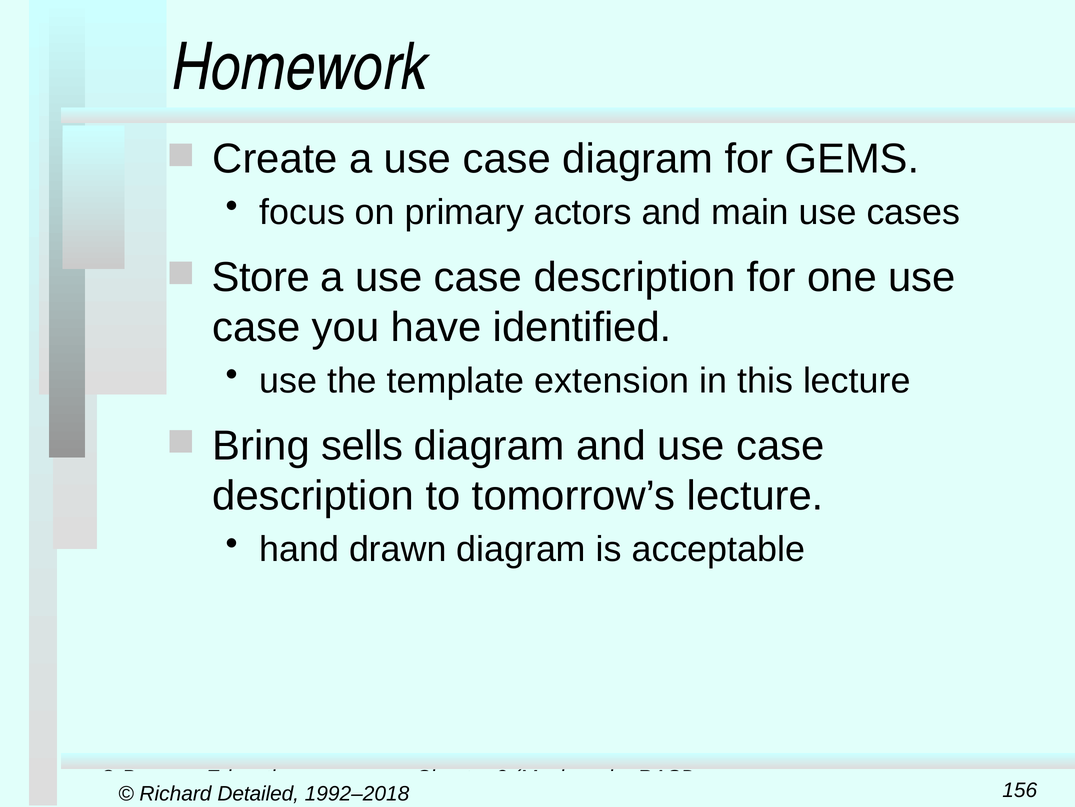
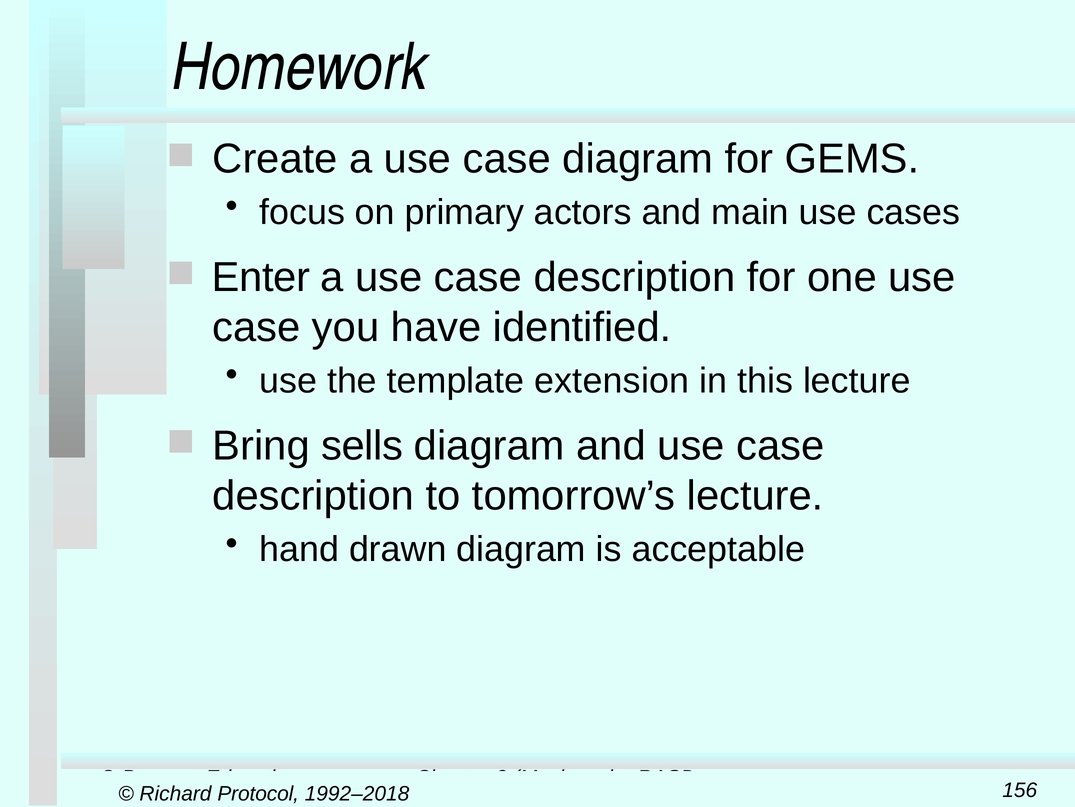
Store: Store -> Enter (261, 277)
Detailed: Detailed -> Protocol (258, 793)
